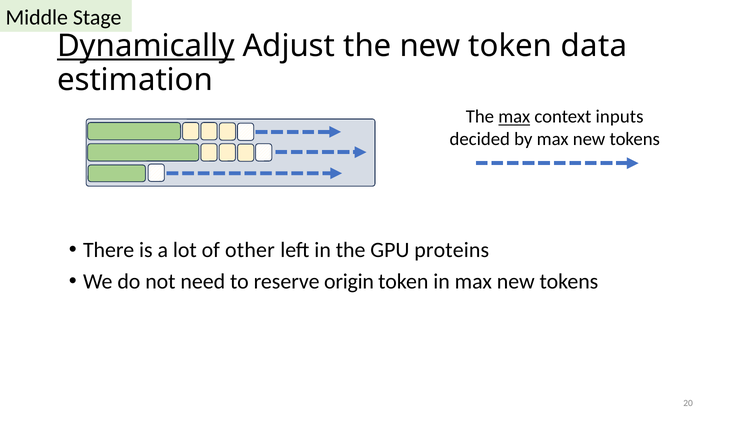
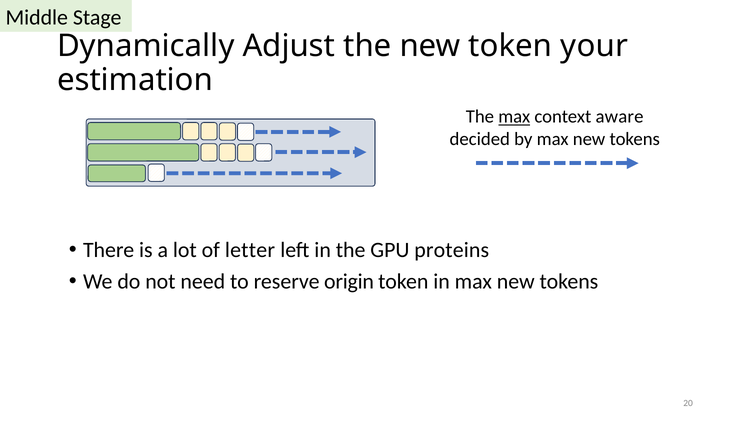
Dynamically underline: present -> none (146, 46)
data: data -> your (594, 46)
inputs: inputs -> aware (620, 117)
other: other -> letter (250, 250)
